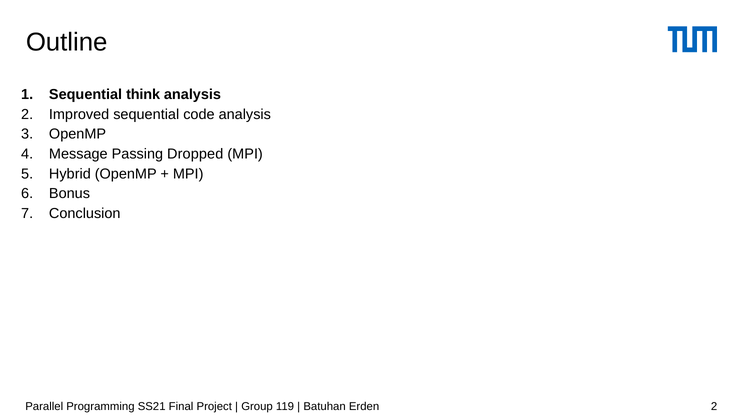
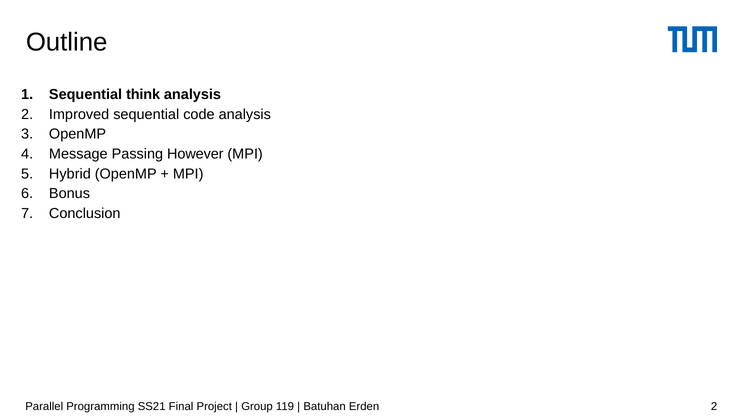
Dropped: Dropped -> However (195, 154)
